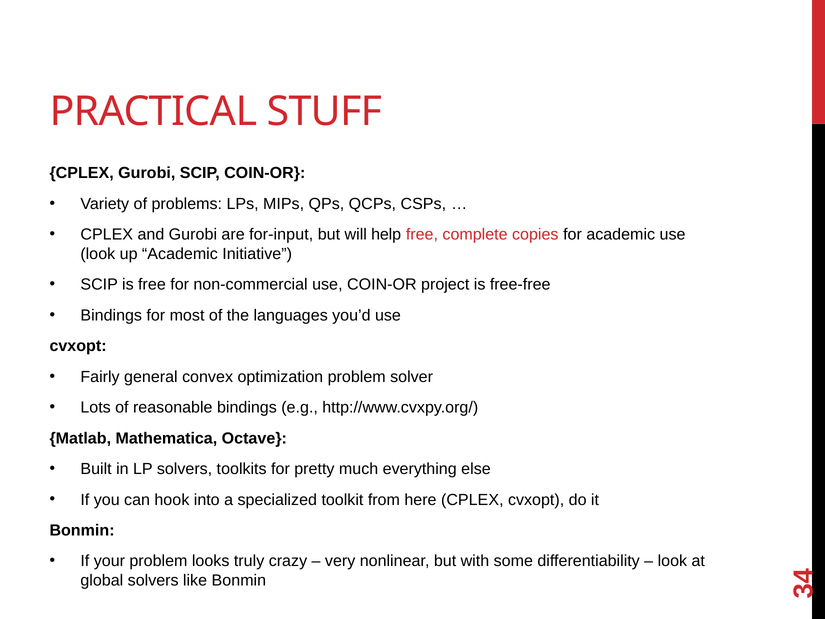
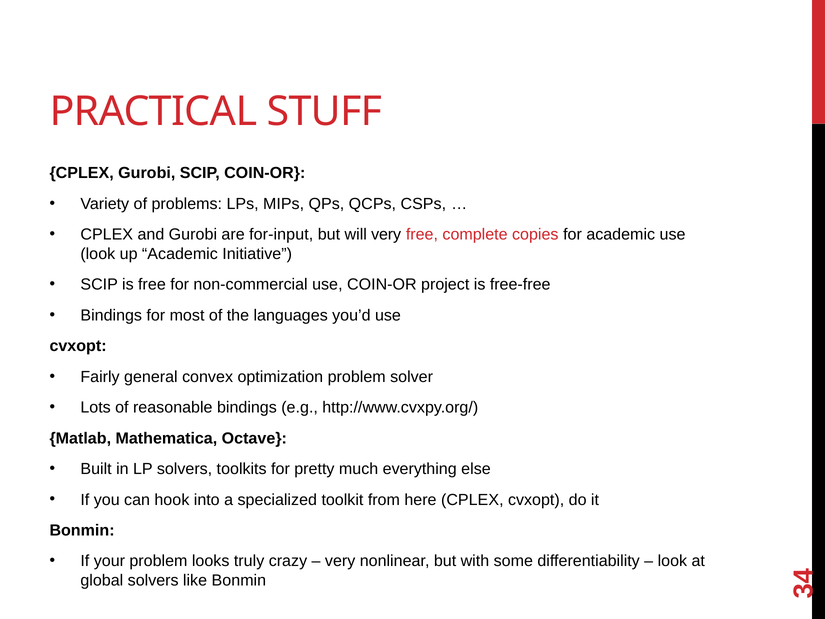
will help: help -> very (386, 234)
